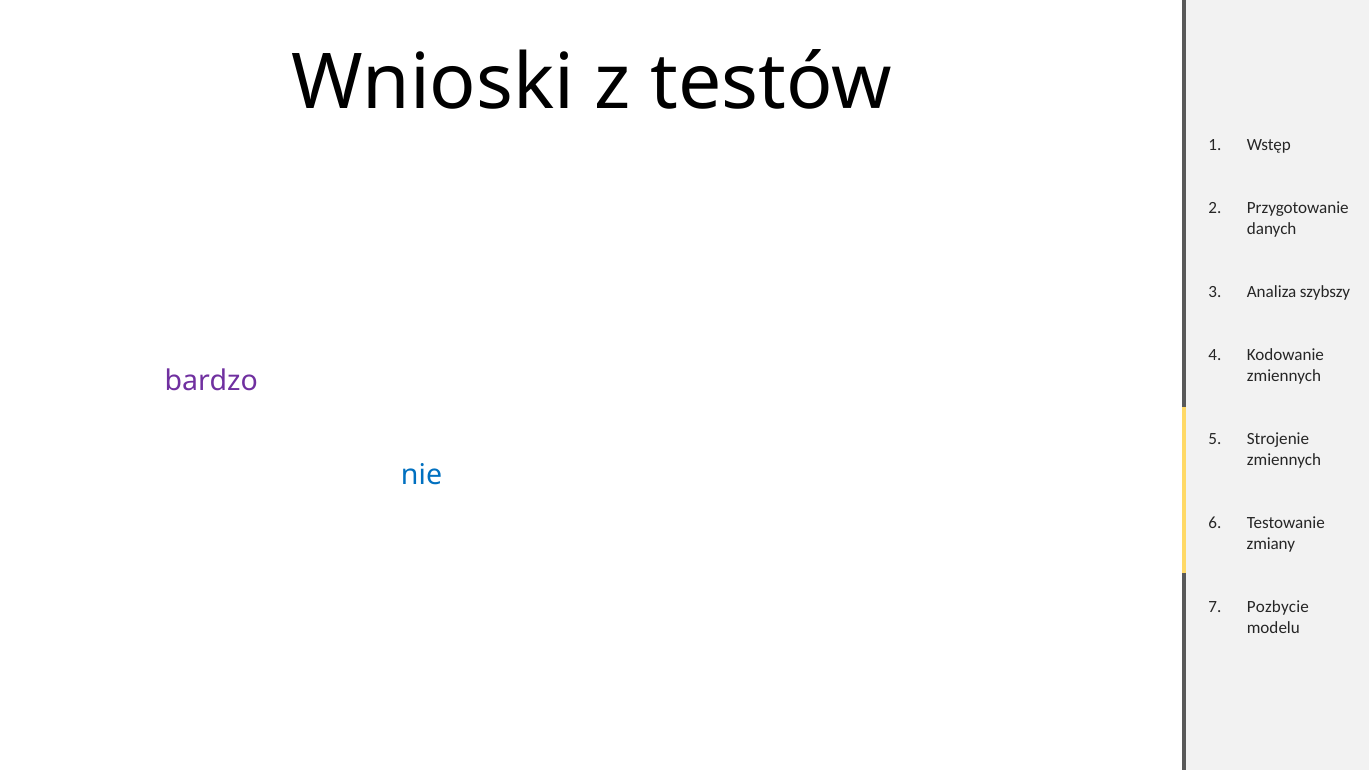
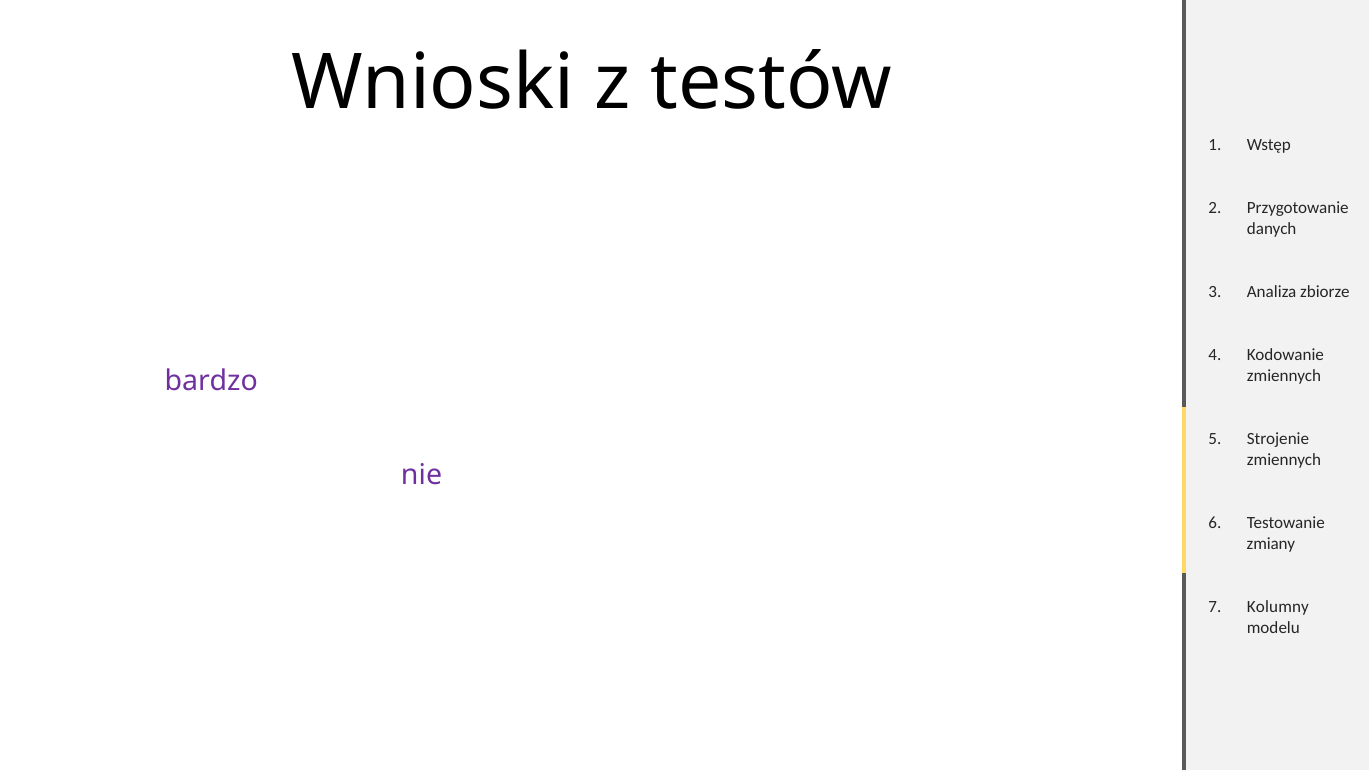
Analiza szybszy: szybszy -> zbiorze (1325, 292)
nie colour: blue -> purple (422, 475)
Pozbycie: Pozbycie -> Kolumny (1278, 607)
